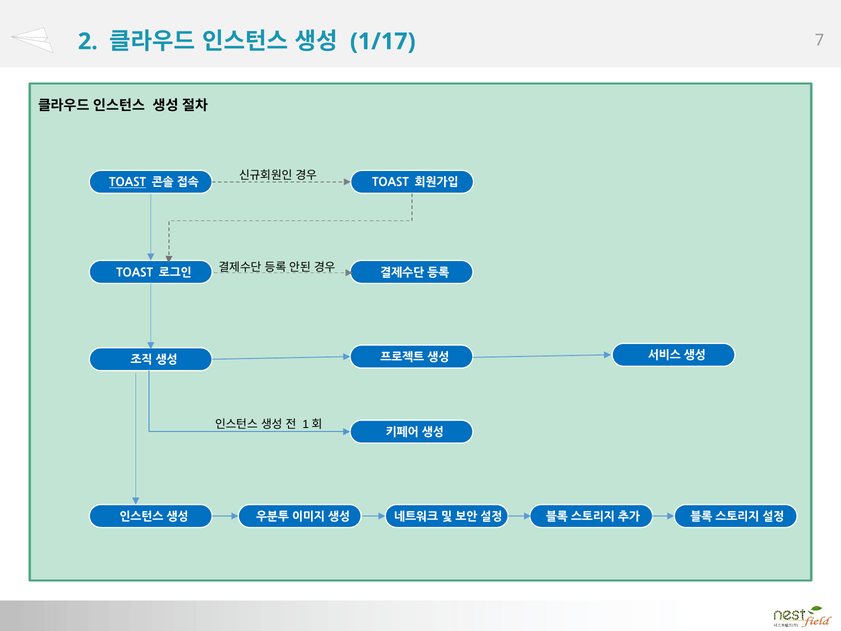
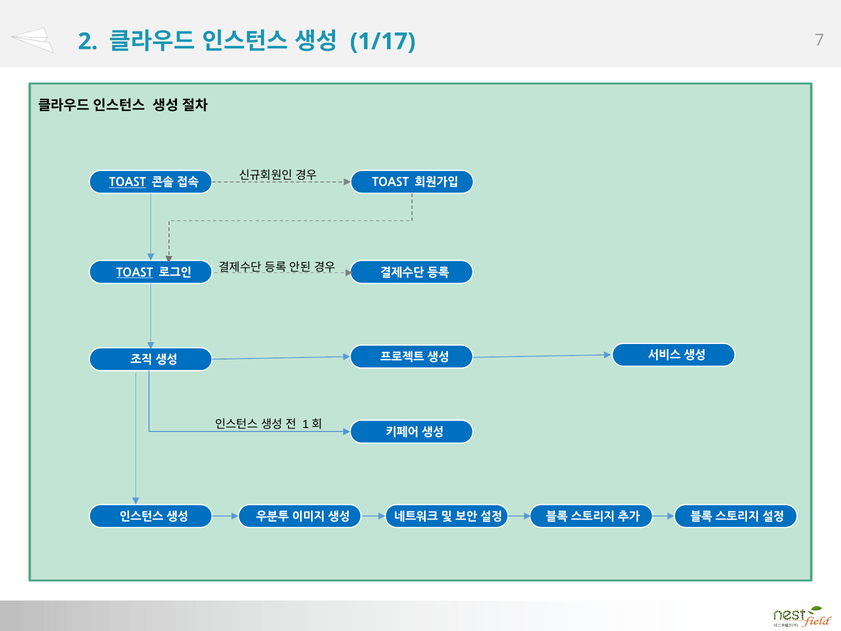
TOAST underline: none -> present (135, 273)
